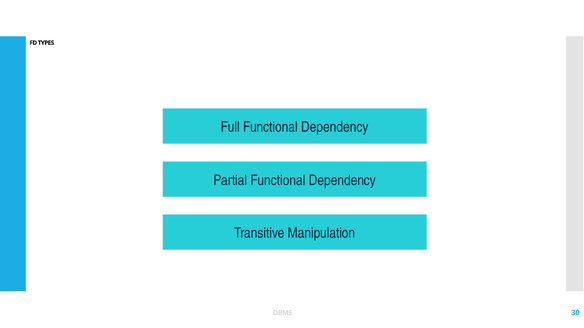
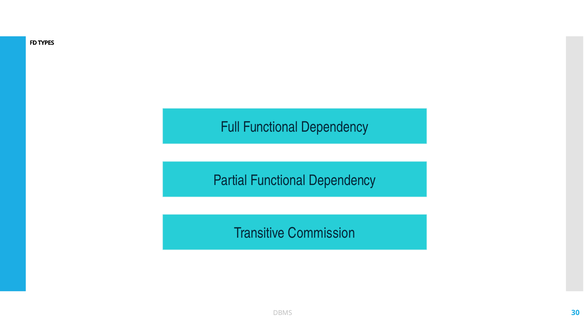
Manipulation: Manipulation -> Commission (321, 233)
